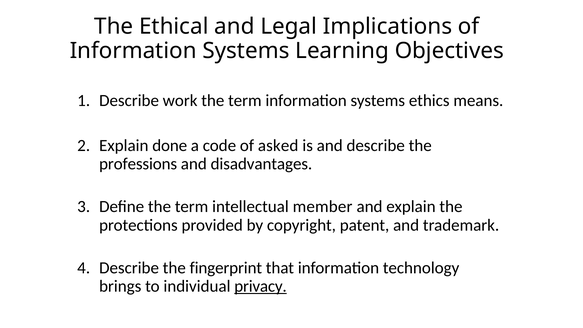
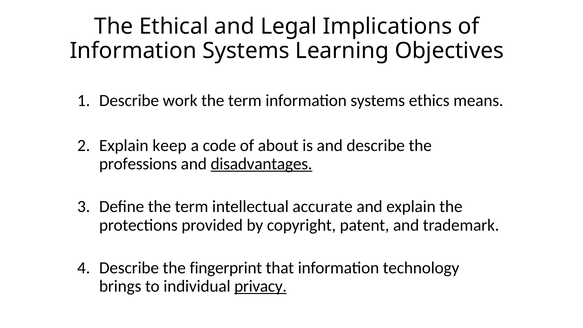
done: done -> keep (170, 145)
asked: asked -> about (278, 145)
disadvantages underline: none -> present (261, 164)
member: member -> accurate (323, 207)
